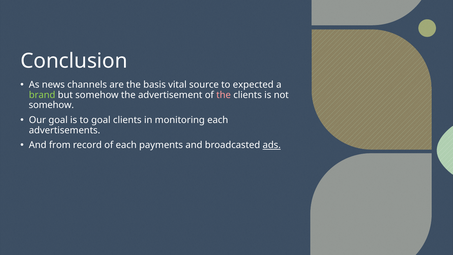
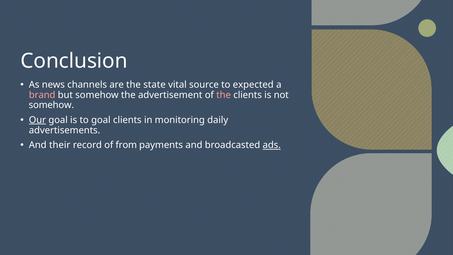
basis: basis -> state (155, 85)
brand colour: light green -> pink (42, 95)
Our underline: none -> present (37, 120)
monitoring each: each -> daily (218, 120)
from: from -> their (60, 145)
of each: each -> from (126, 145)
